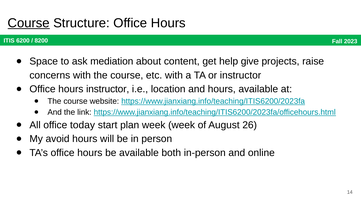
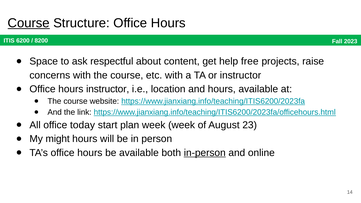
mediation: mediation -> respectful (112, 61)
give: give -> free (250, 61)
26: 26 -> 23 (250, 125)
avoid: avoid -> might (58, 139)
in-person underline: none -> present (205, 153)
